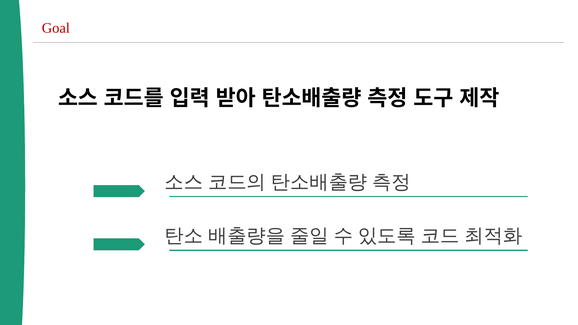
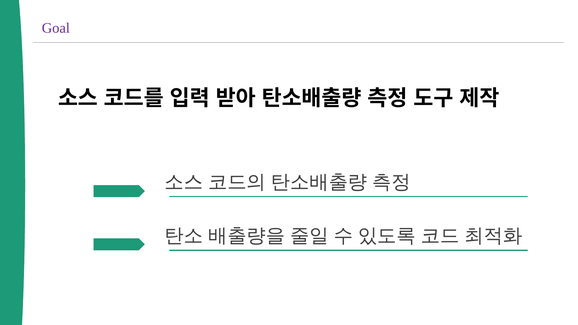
Goal colour: red -> purple (56, 28)
